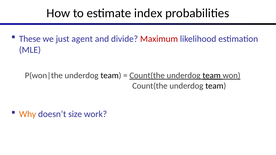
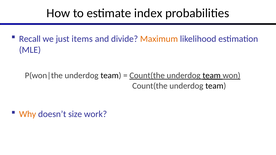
These: These -> Recall (30, 39)
agent: agent -> items (82, 39)
Maximum colour: red -> orange (159, 39)
